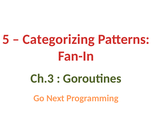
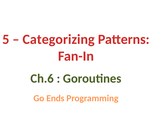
Ch.3: Ch.3 -> Ch.6 (42, 78)
Next: Next -> Ends (55, 98)
